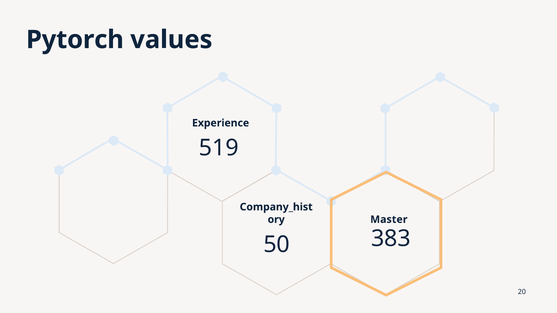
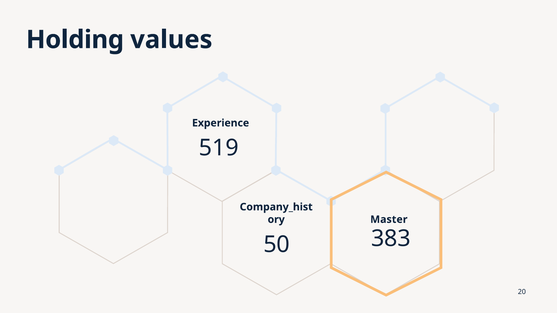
Pytorch: Pytorch -> Holding (75, 40)
